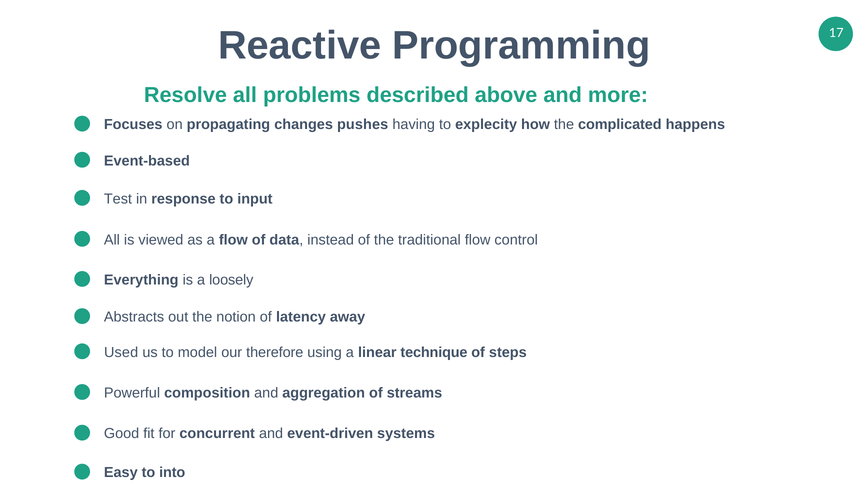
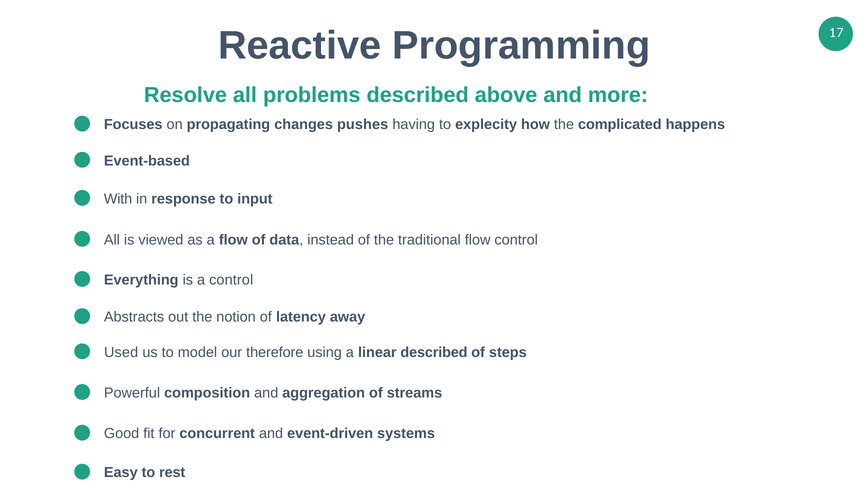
Test: Test -> With (118, 199)
a loosely: loosely -> control (231, 280)
linear technique: technique -> described (434, 352)
into: into -> rest (172, 472)
